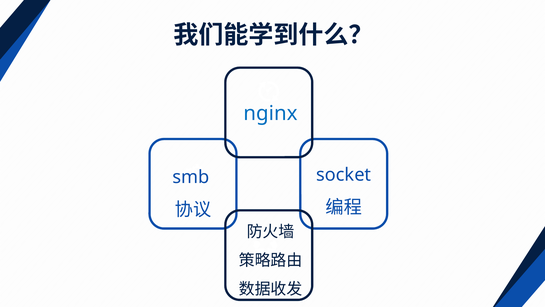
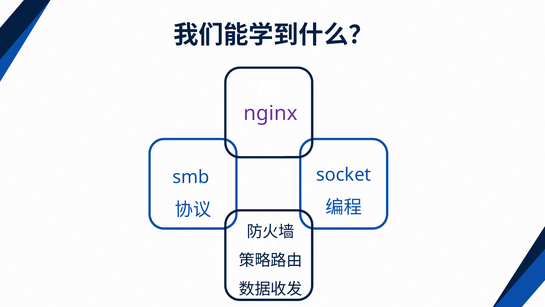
nginx colour: blue -> purple (271, 113)
